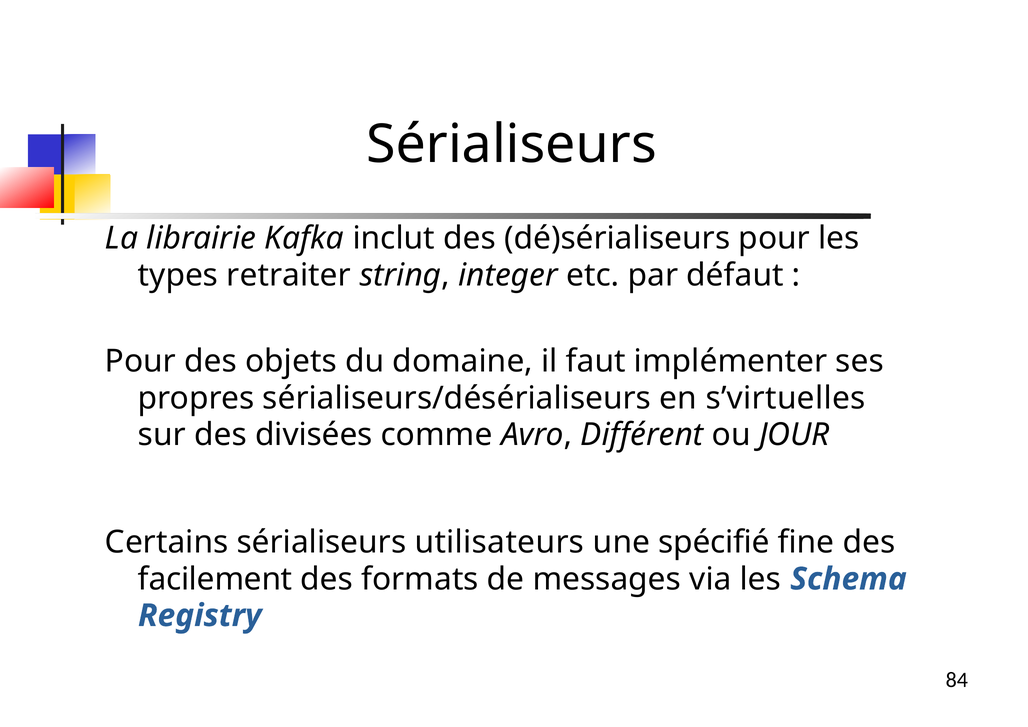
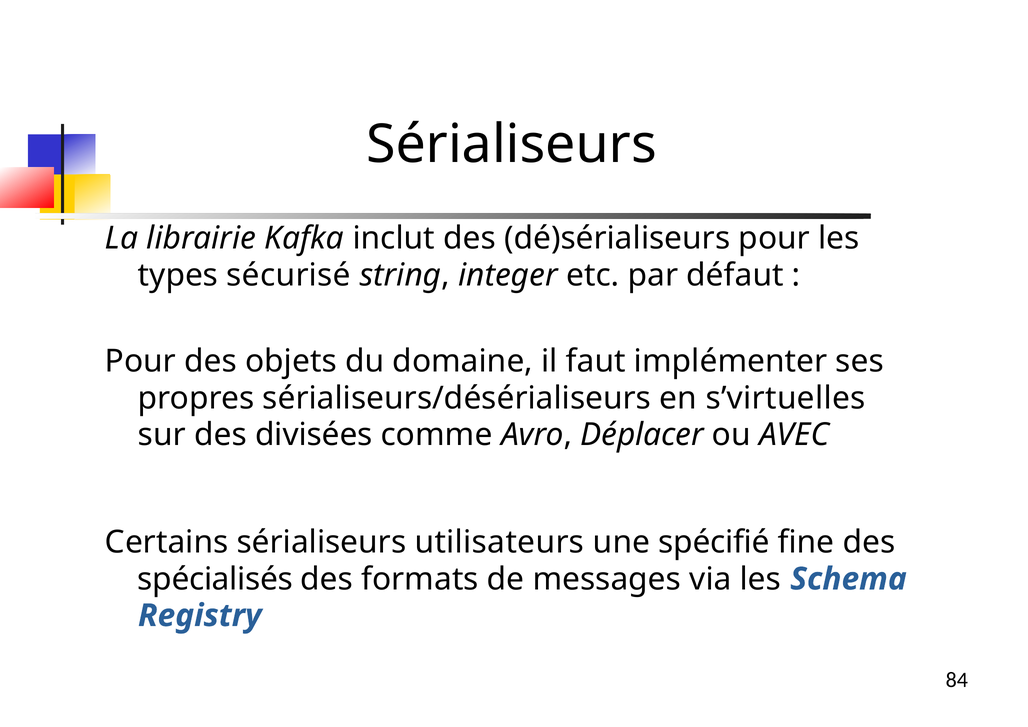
retraiter: retraiter -> sécurisé (289, 275)
Différent: Différent -> Déplacer (642, 435)
JOUR: JOUR -> AVEC (794, 435)
facilement: facilement -> spécialisés (215, 579)
